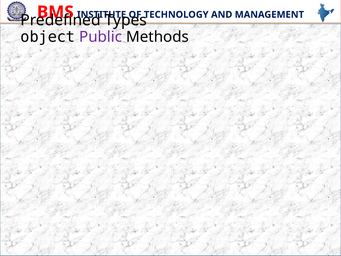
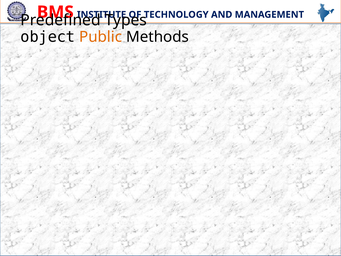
Public colour: purple -> orange (101, 37)
